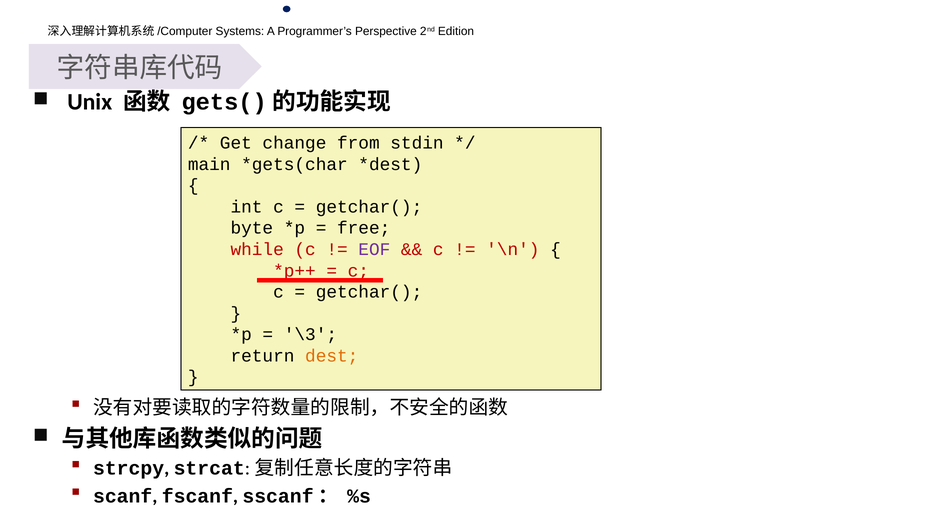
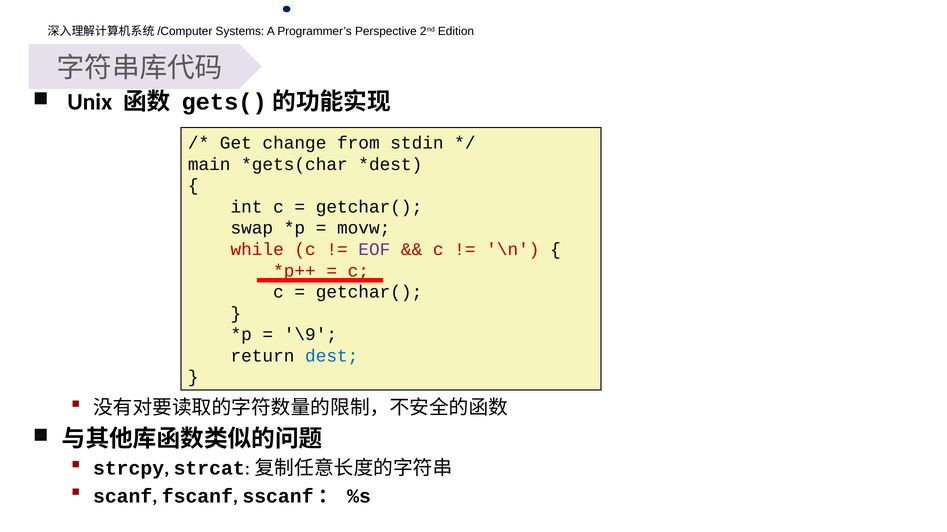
byte: byte -> swap (252, 228)
free: free -> movw (364, 228)
\3: \3 -> \9 (310, 335)
dest colour: orange -> blue (332, 356)
